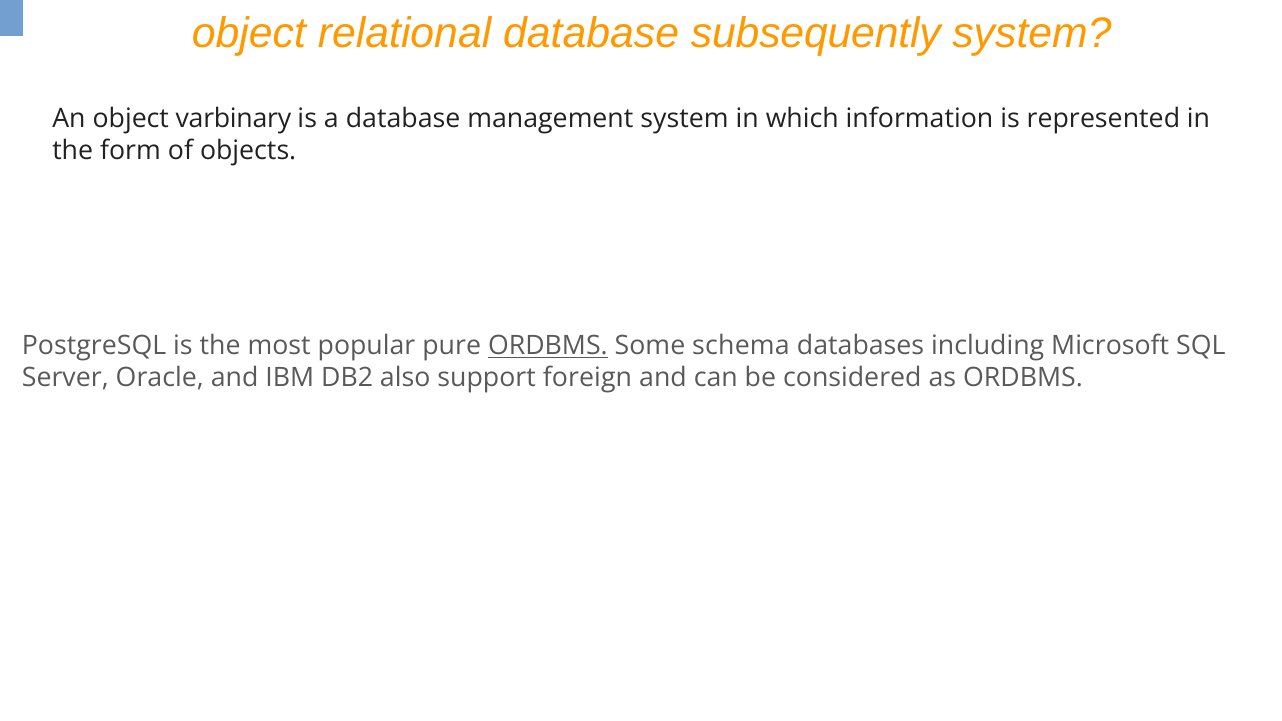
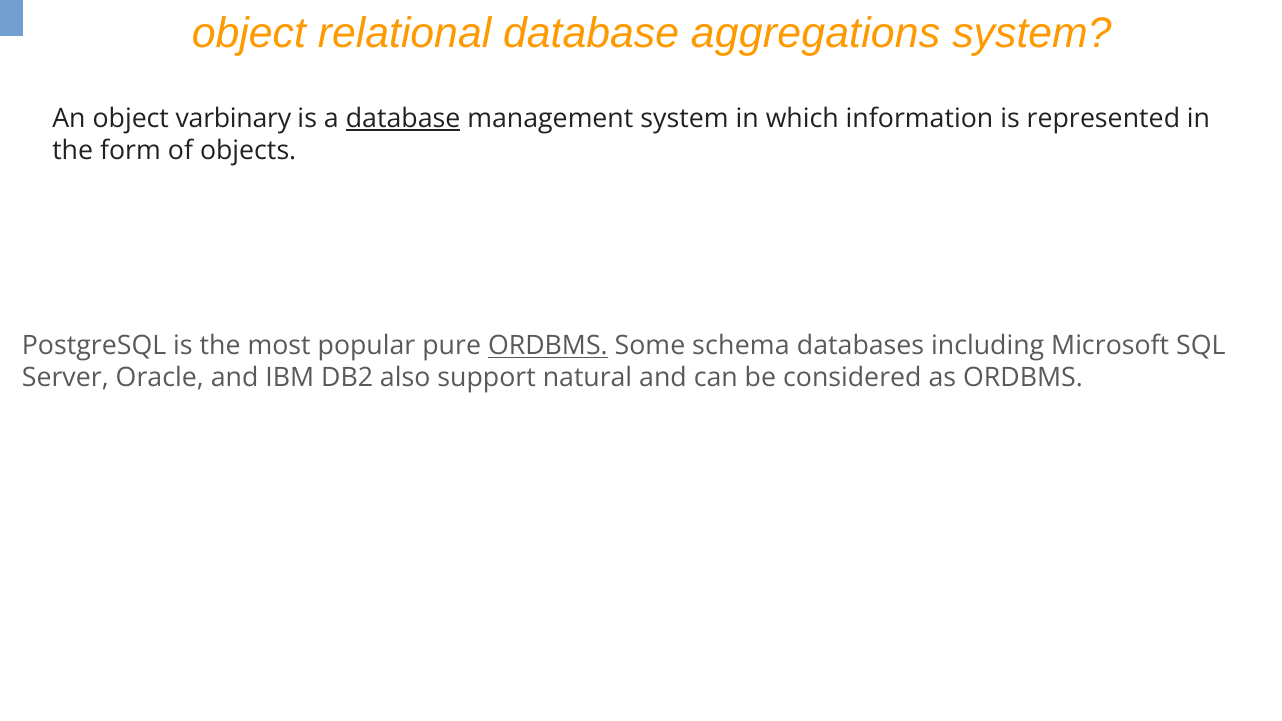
subsequently: subsequently -> aggregations (816, 33)
database underline: none -> present (403, 119)
foreign: foreign -> natural (588, 378)
